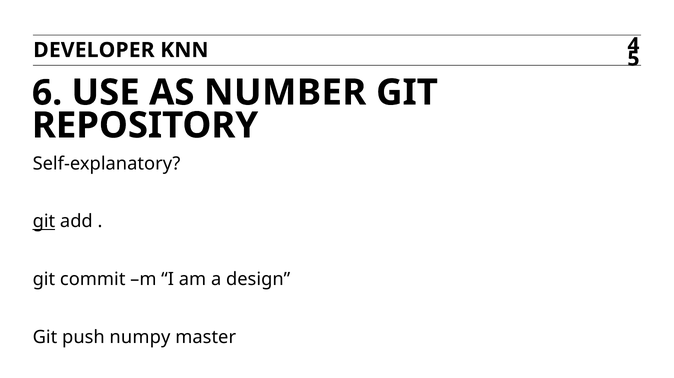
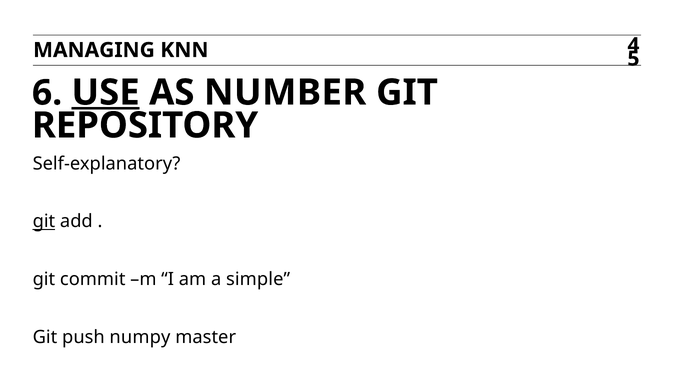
DEVELOPER: DEVELOPER -> MANAGING (94, 50)
USE underline: none -> present (106, 93)
design: design -> simple (258, 280)
